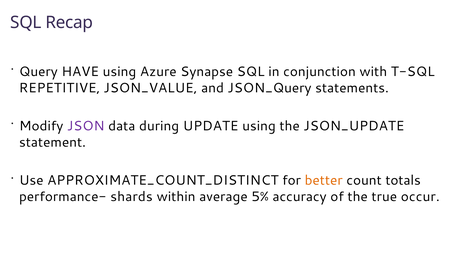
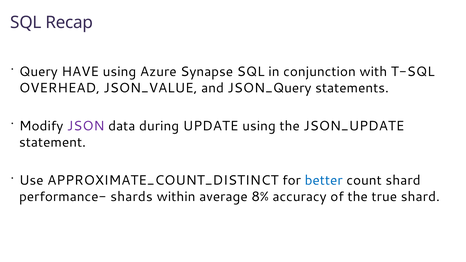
REPETITIVE: REPETITIVE -> OVERHEAD (59, 88)
better colour: orange -> blue (324, 180)
count totals: totals -> shard (403, 180)
5%: 5% -> 8% (260, 197)
true occur: occur -> shard (420, 197)
